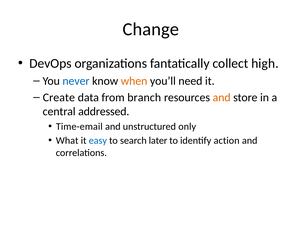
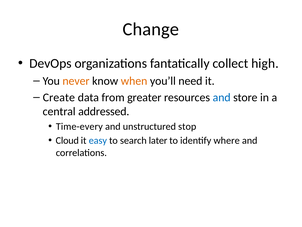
never colour: blue -> orange (76, 81)
branch: branch -> greater (144, 97)
and colour: orange -> blue (222, 97)
Time-email: Time-email -> Time-every (79, 126)
only: only -> stop (187, 126)
What: What -> Cloud (67, 140)
action: action -> where (227, 140)
